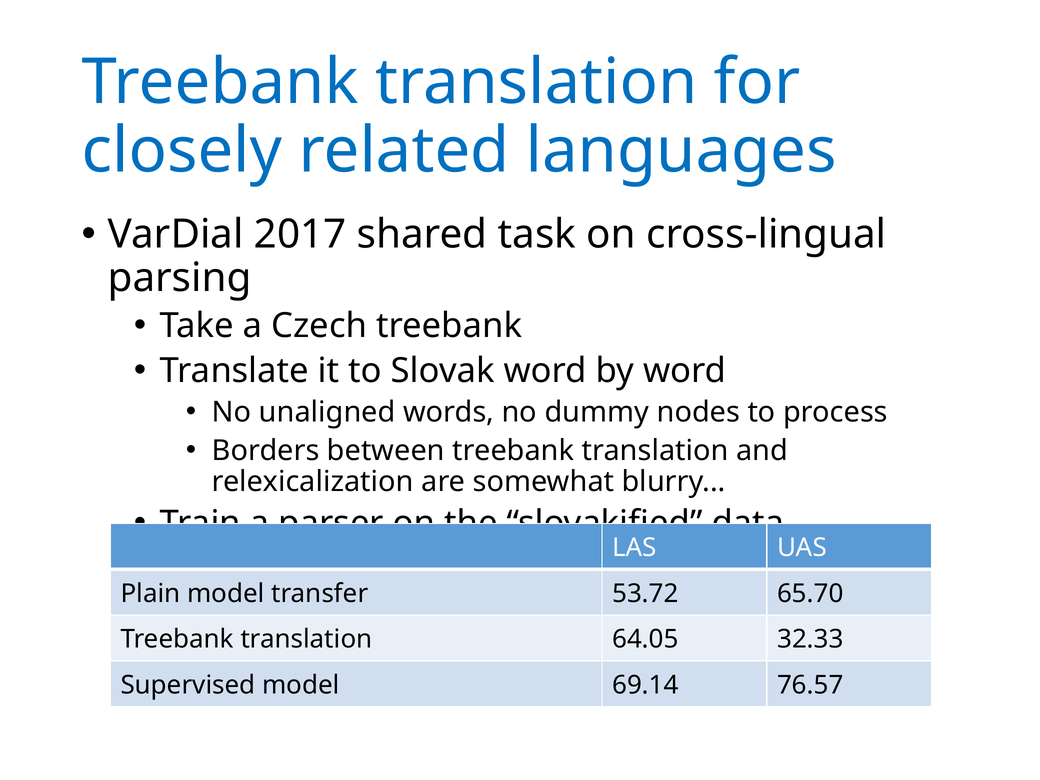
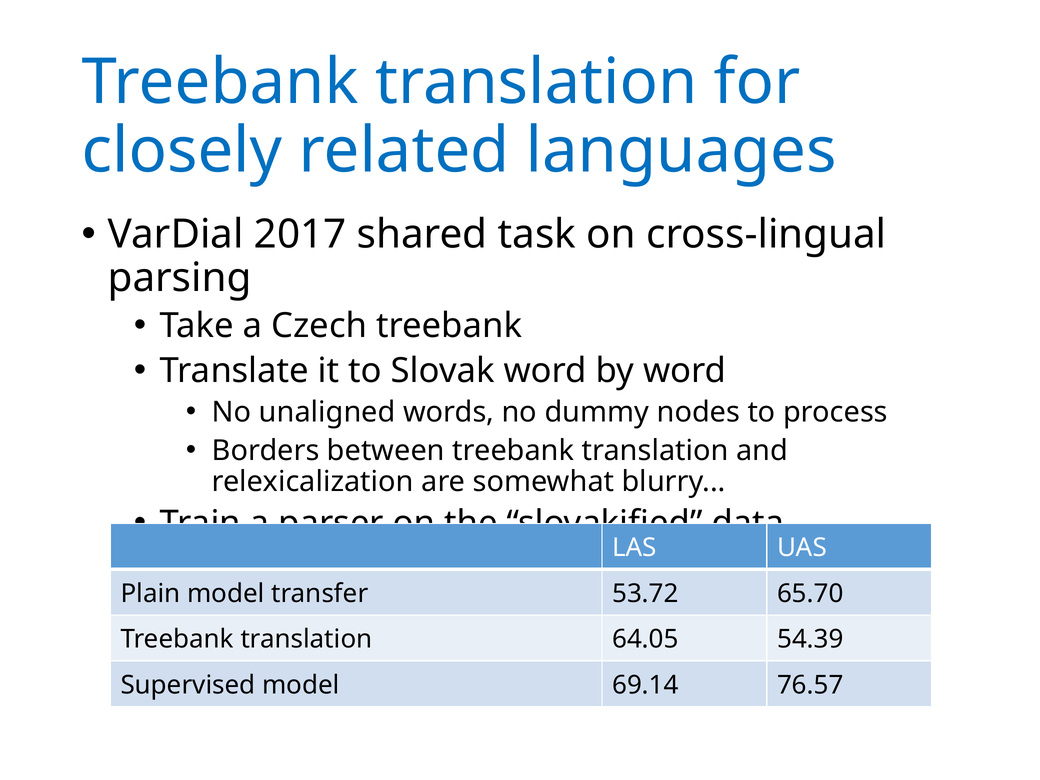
32.33: 32.33 -> 54.39 (810, 639)
